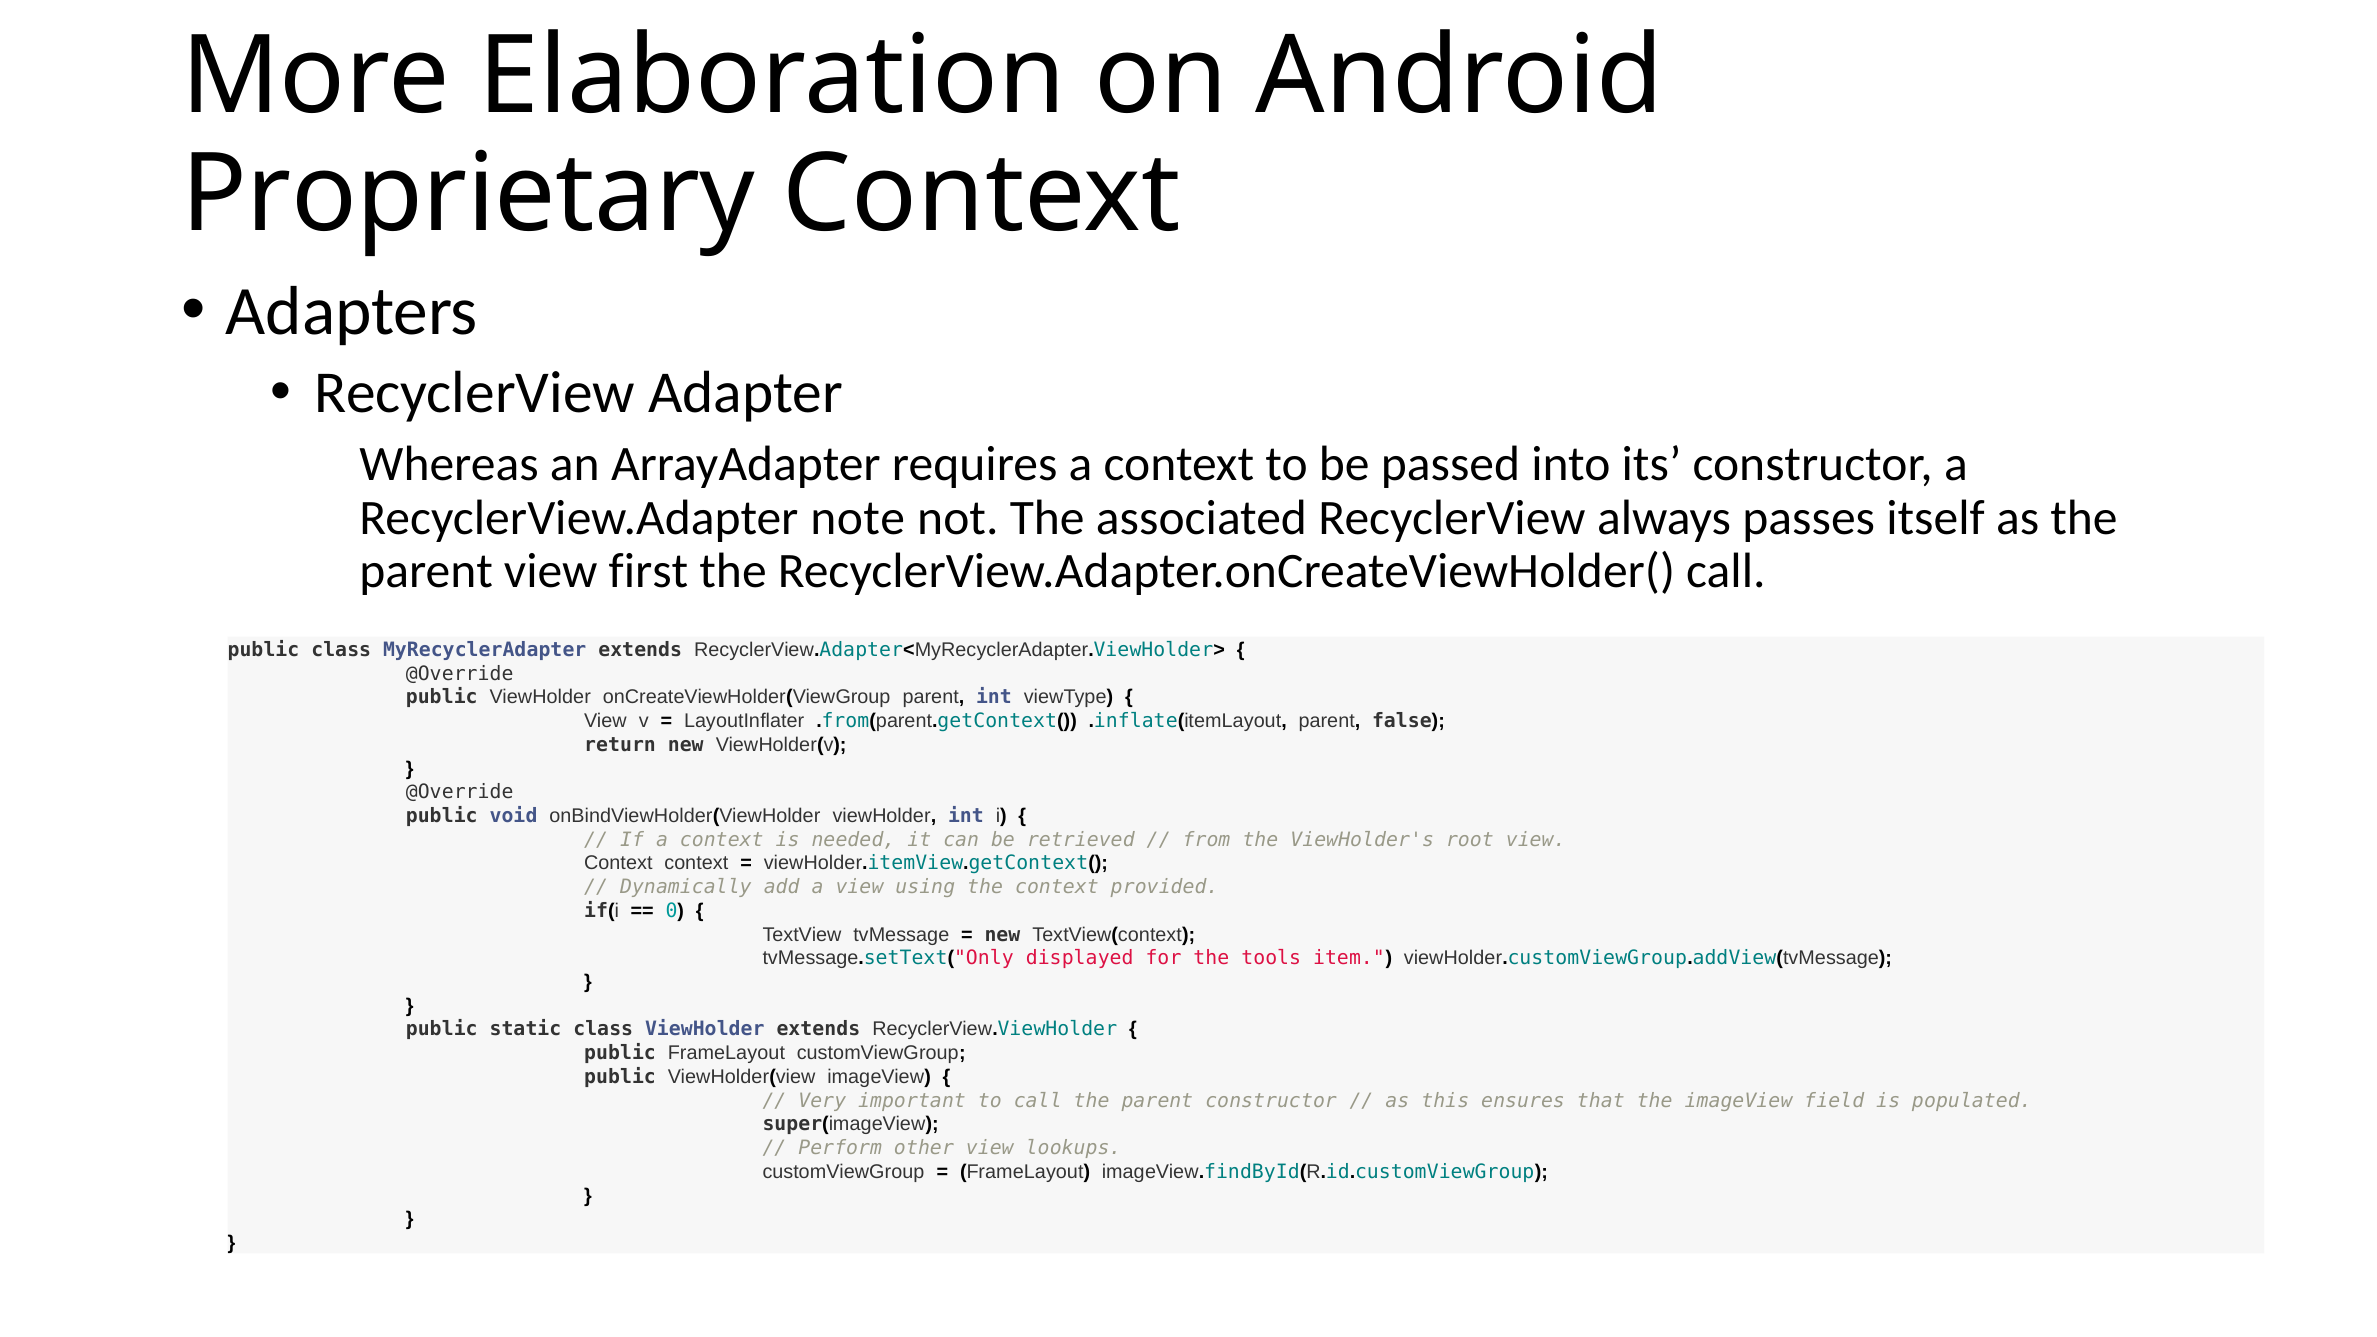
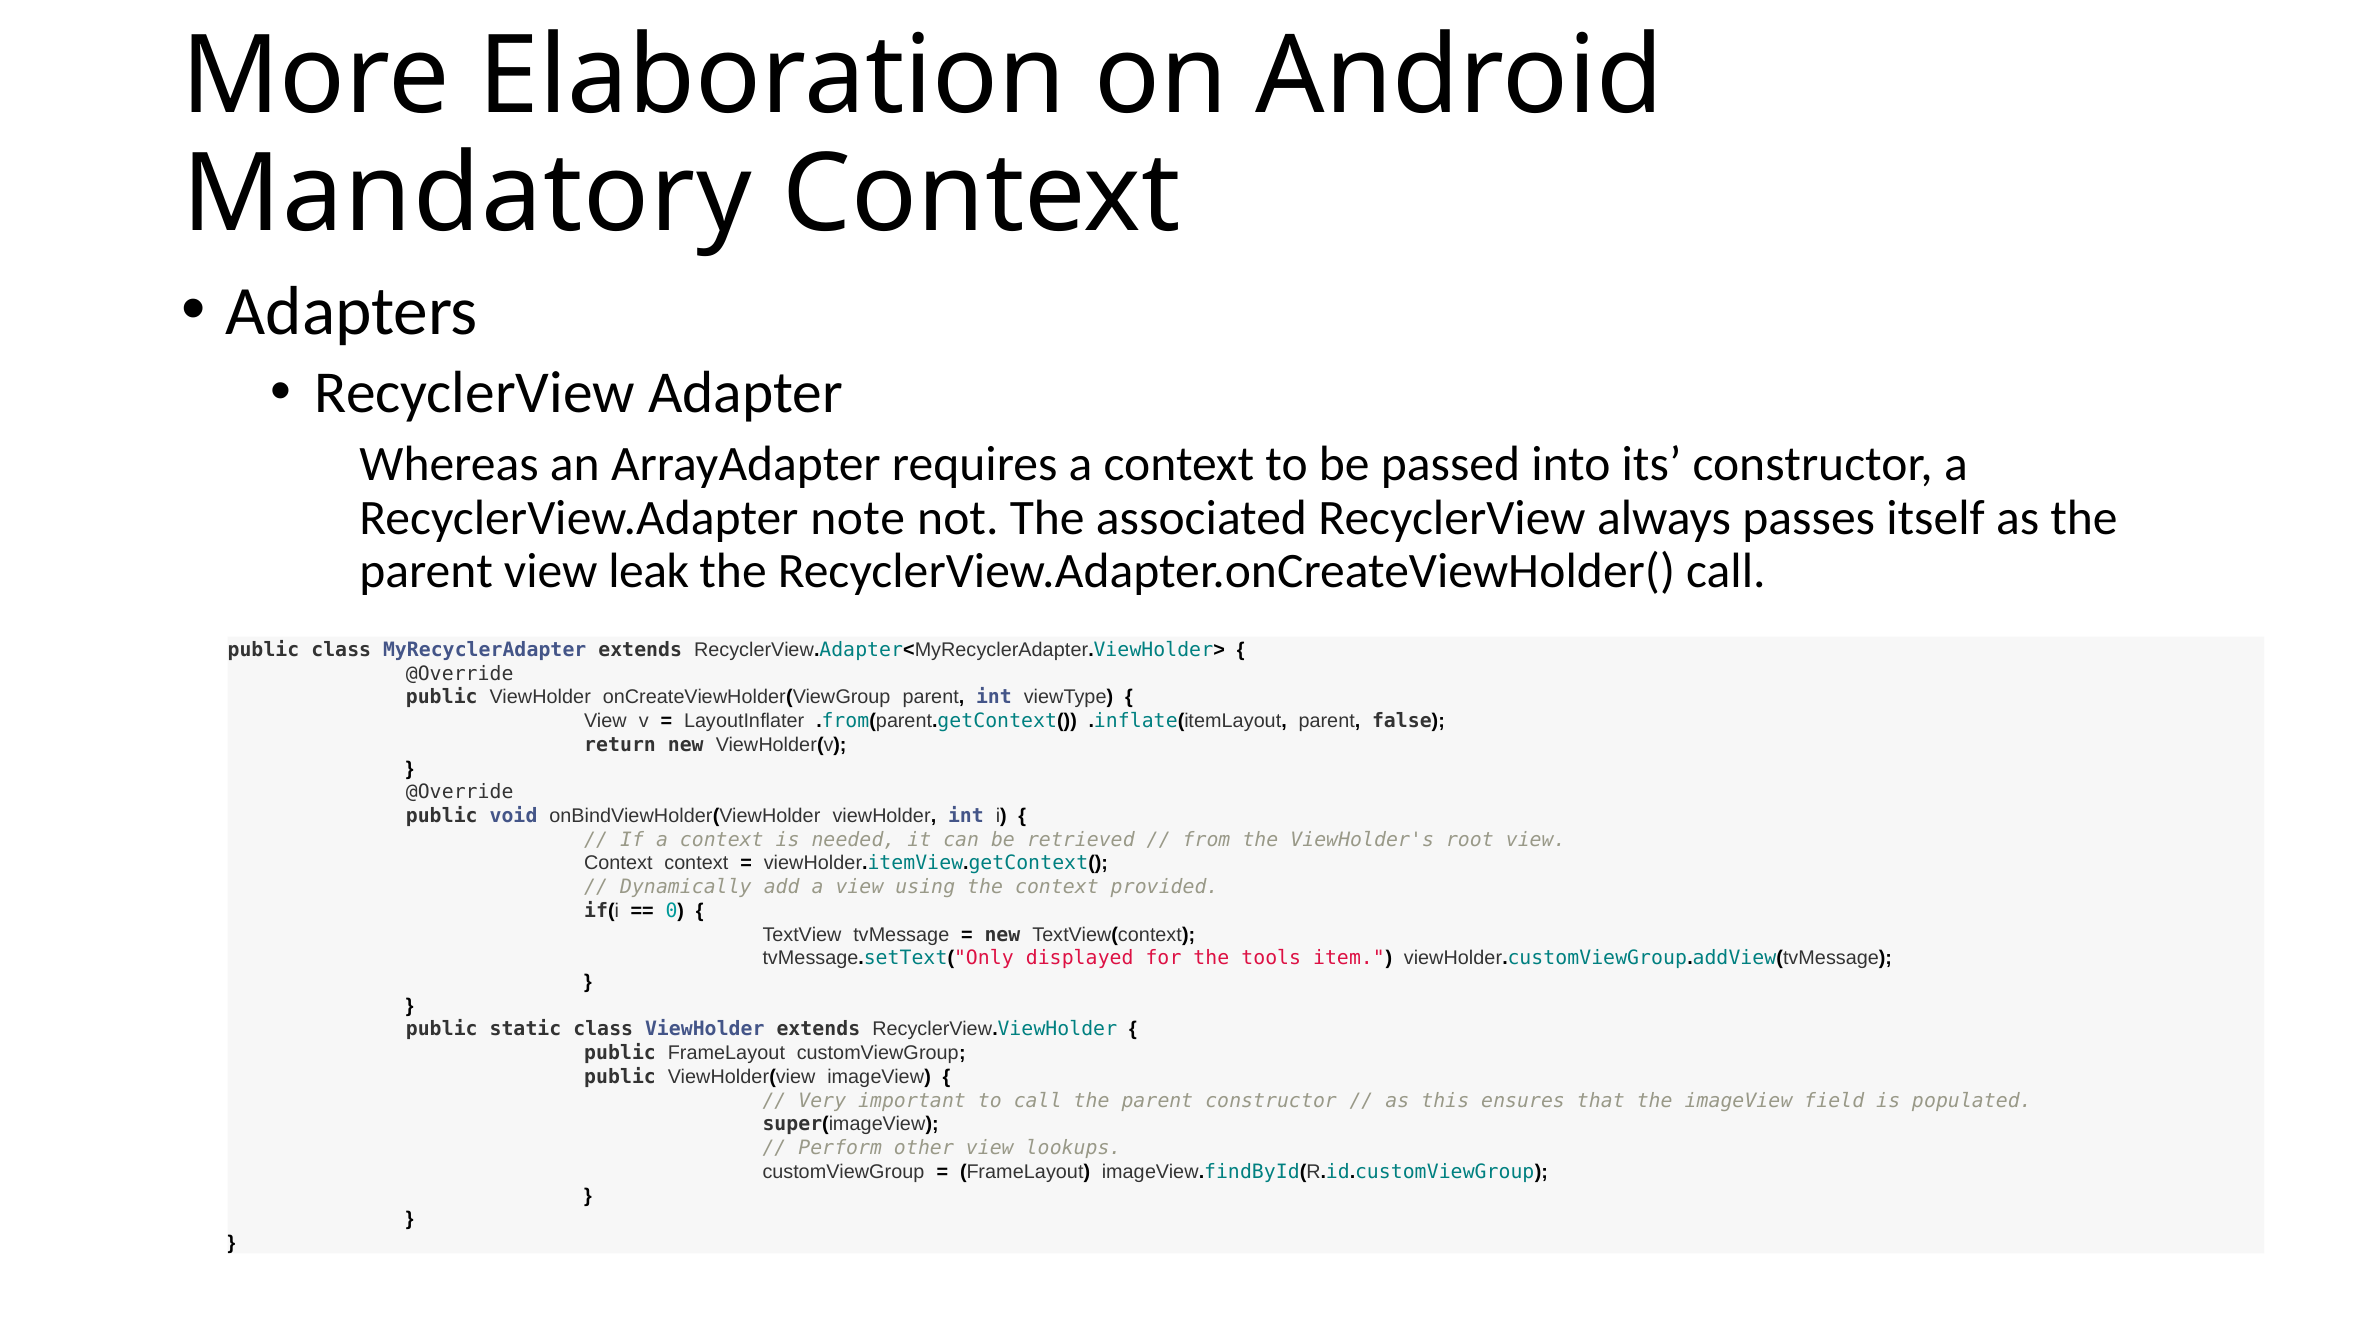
Proprietary: Proprietary -> Mandatory (467, 194)
first: first -> leak (649, 571)
